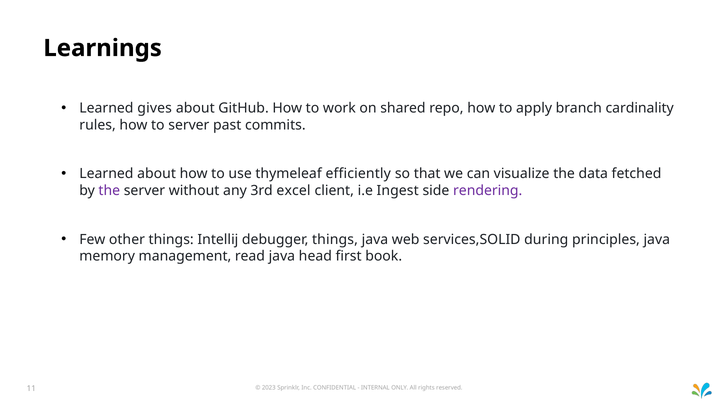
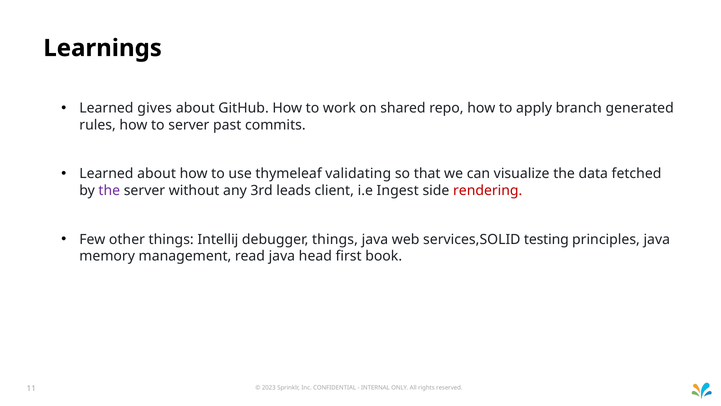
cardinality: cardinality -> generated (640, 108)
efficiently: efficiently -> validating (358, 174)
excel: excel -> leads (294, 190)
rendering colour: purple -> red (488, 190)
during: during -> testing (546, 239)
